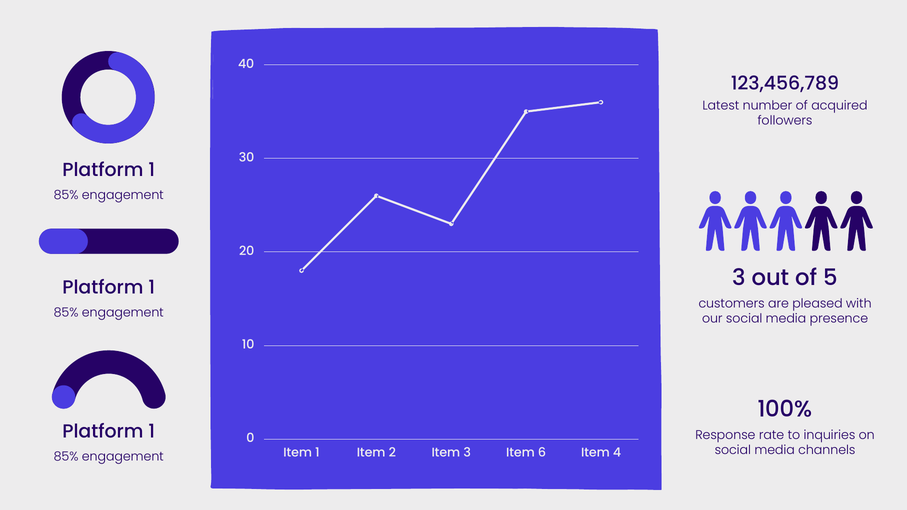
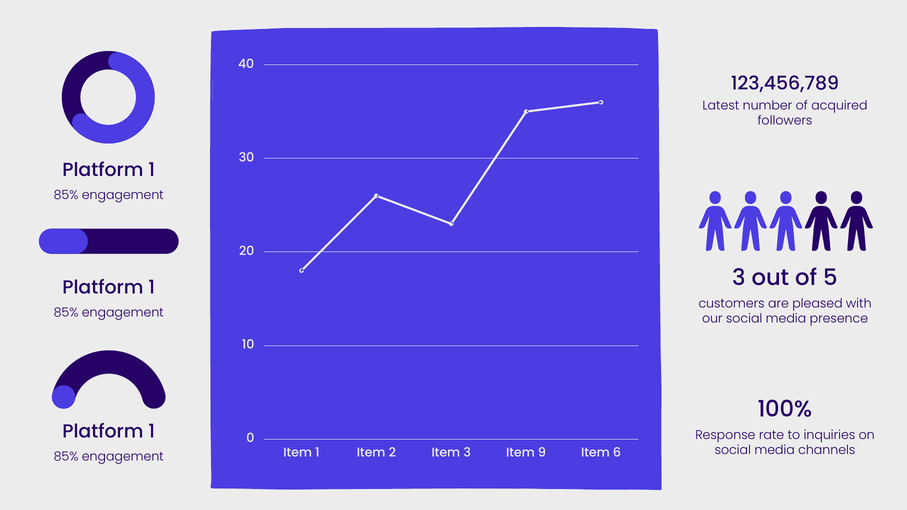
6: 6 -> 9 (542, 453)
4: 4 -> 6 (617, 453)
